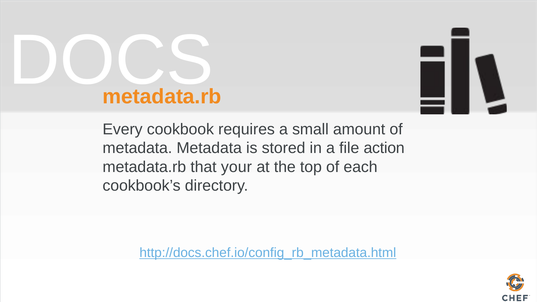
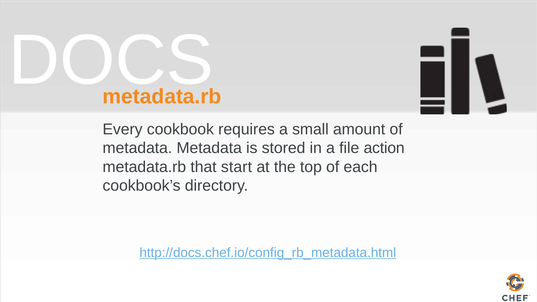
your: your -> start (236, 167)
